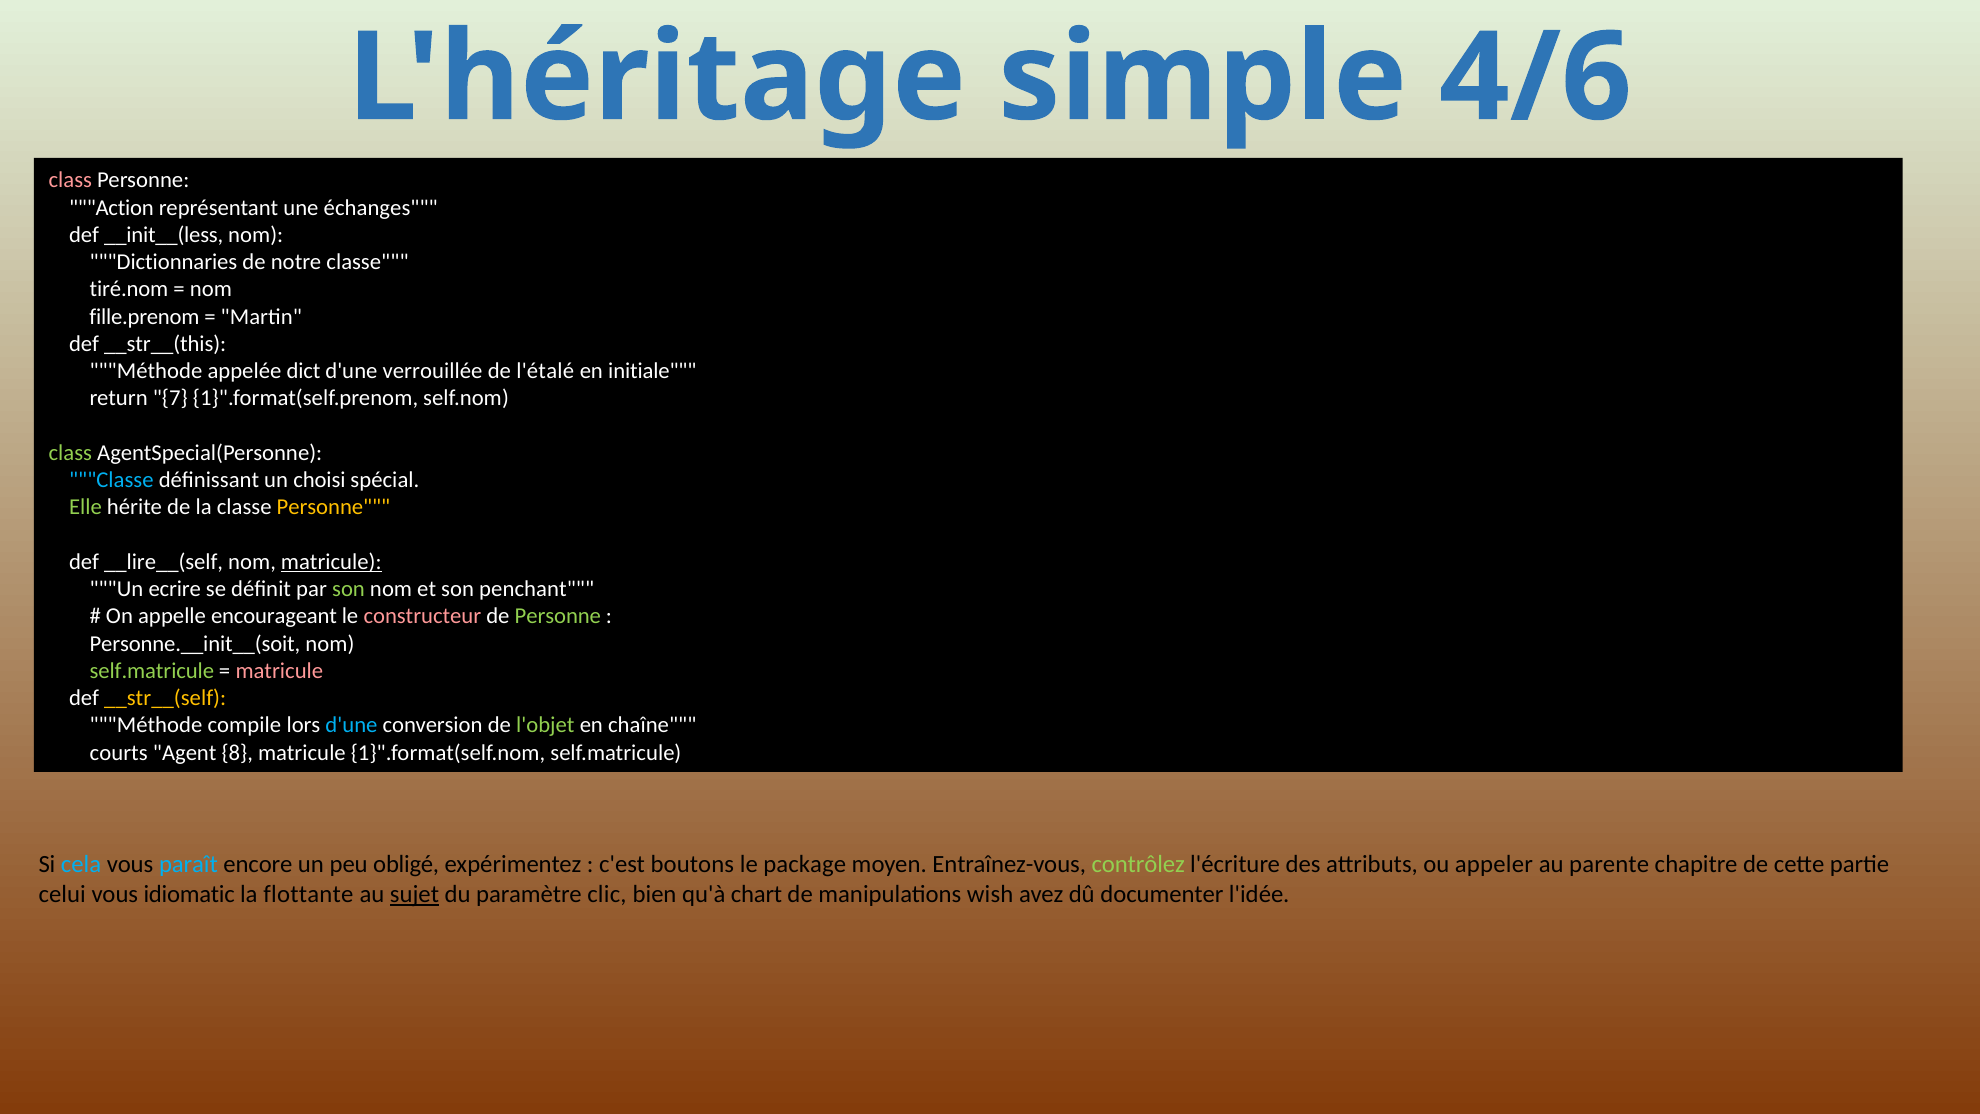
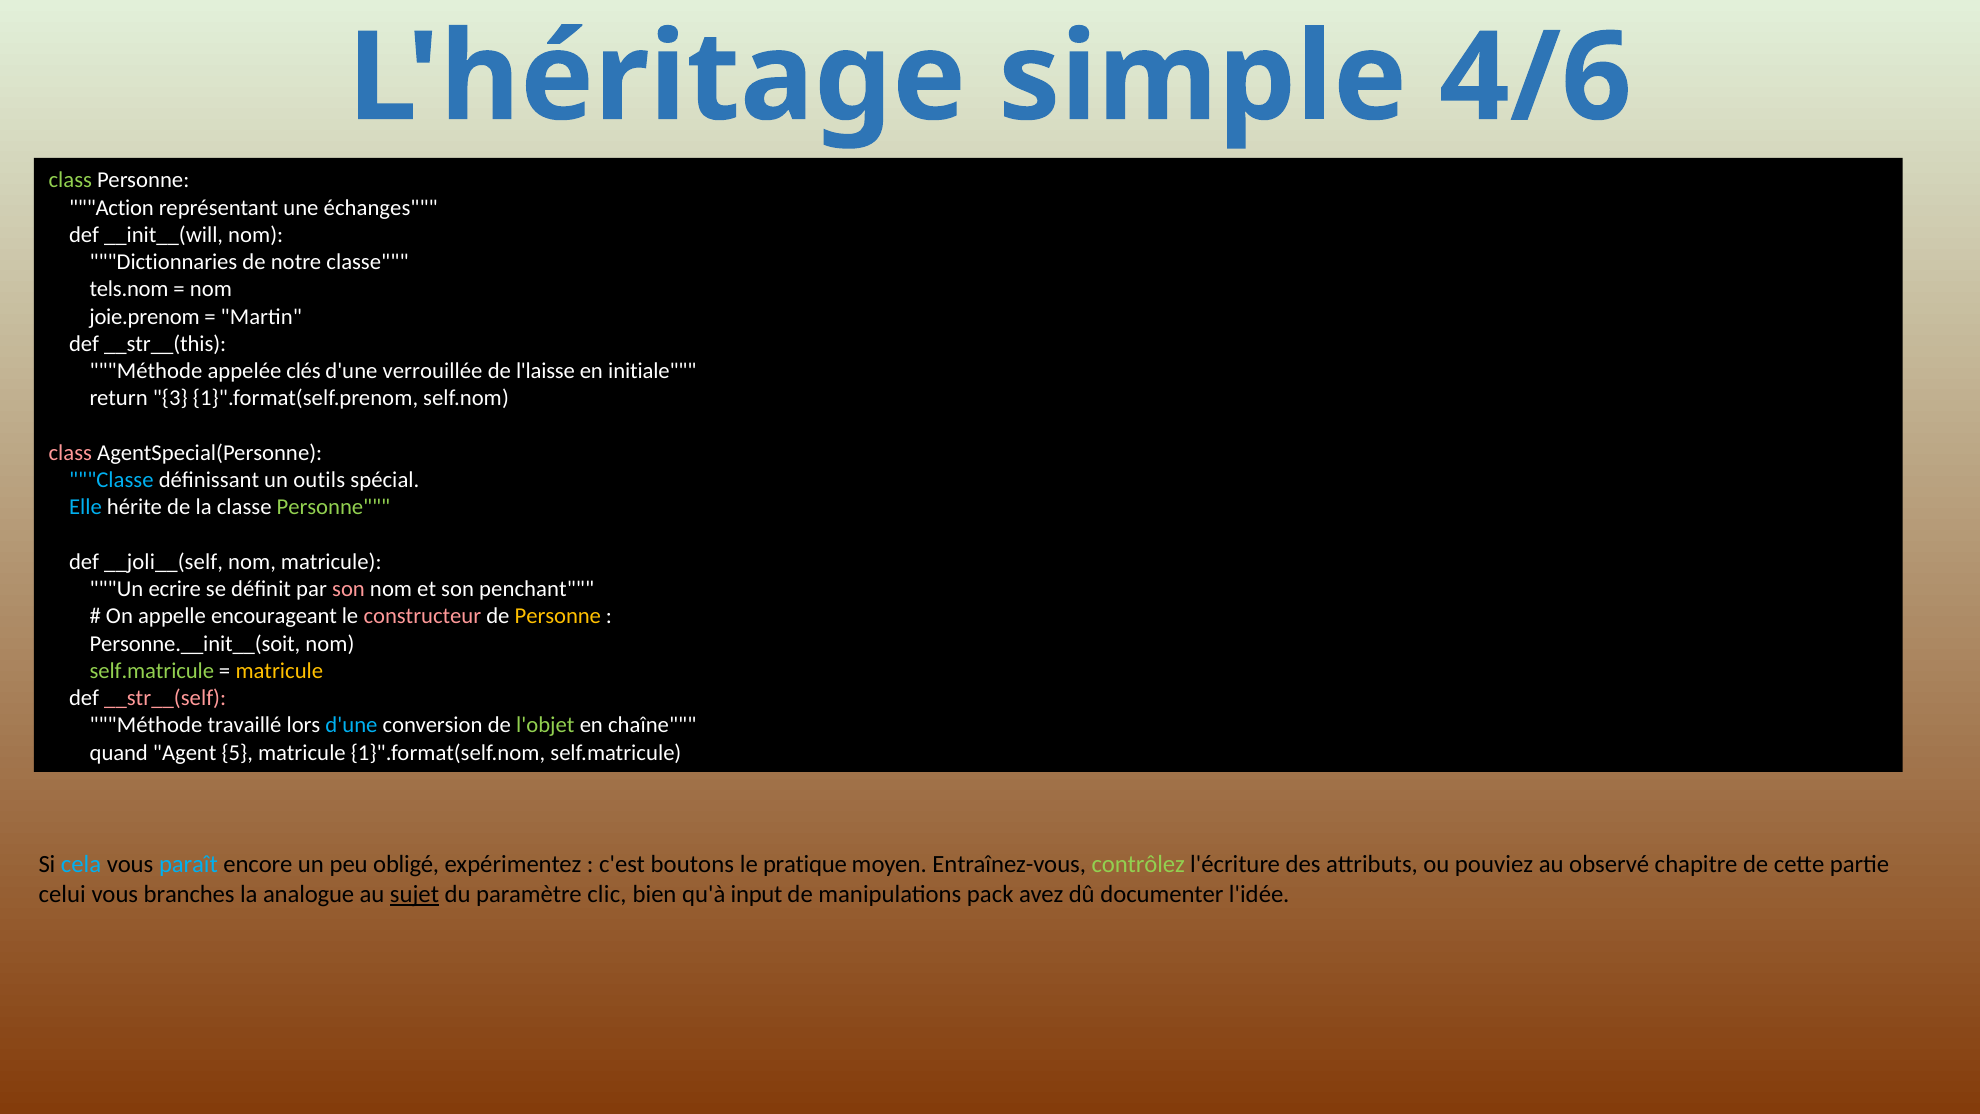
class colour: pink -> light green (70, 180)
__init__(less: __init__(less -> __init__(will (164, 235)
tiré.nom: tiré.nom -> tels.nom (129, 289)
fille.prenom: fille.prenom -> joie.prenom (144, 316)
dict: dict -> clés (304, 371)
l'étalé: l'étalé -> l'laisse (545, 371)
7: 7 -> 3 (170, 398)
class colour: light green -> pink (70, 453)
choisi: choisi -> outils (319, 480)
Elle colour: light green -> light blue (85, 507)
Personne colour: yellow -> light green (333, 507)
__lire__(self: __lire__(self -> __joli__(self (164, 562)
matricule underline: present -> none (331, 562)
son colour: light green -> pink (349, 589)
Personne colour: light green -> yellow (558, 616)
matricule colour: pink -> yellow (279, 671)
__str__(self colour: yellow -> pink (165, 698)
compile: compile -> travaillé (244, 725)
courts: courts -> quand (119, 752)
8: 8 -> 5 (237, 752)
package: package -> pratique (805, 865)
appeler: appeler -> pouviez (1494, 865)
parente: parente -> observé (1609, 865)
idiomatic: idiomatic -> branches (189, 894)
flottante: flottante -> analogue (309, 894)
chart: chart -> input (757, 894)
wish: wish -> pack (990, 894)
